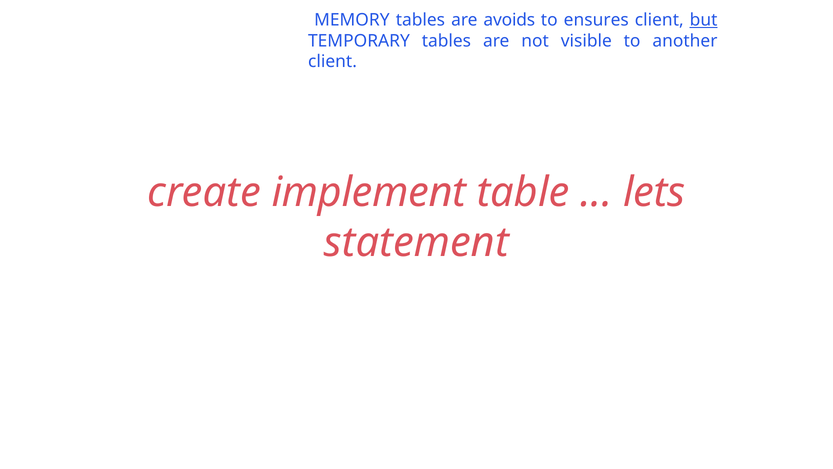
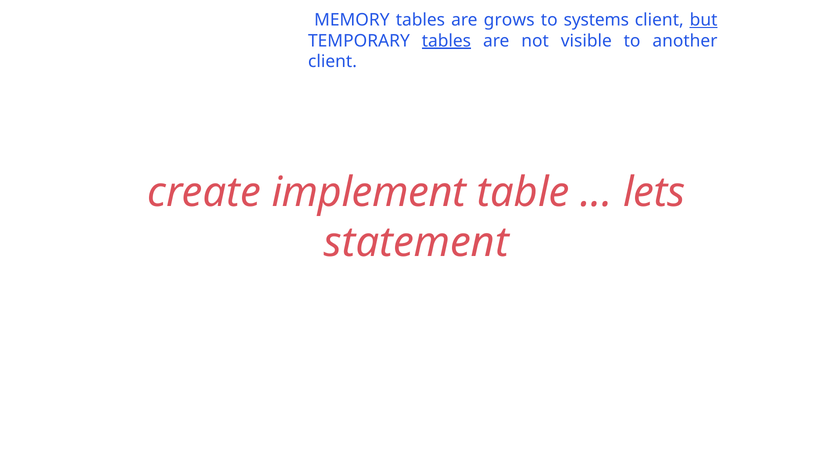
avoids: avoids -> grows (509, 20)
ensures: ensures -> systems (596, 20)
tables underline: none -> present (446, 41)
